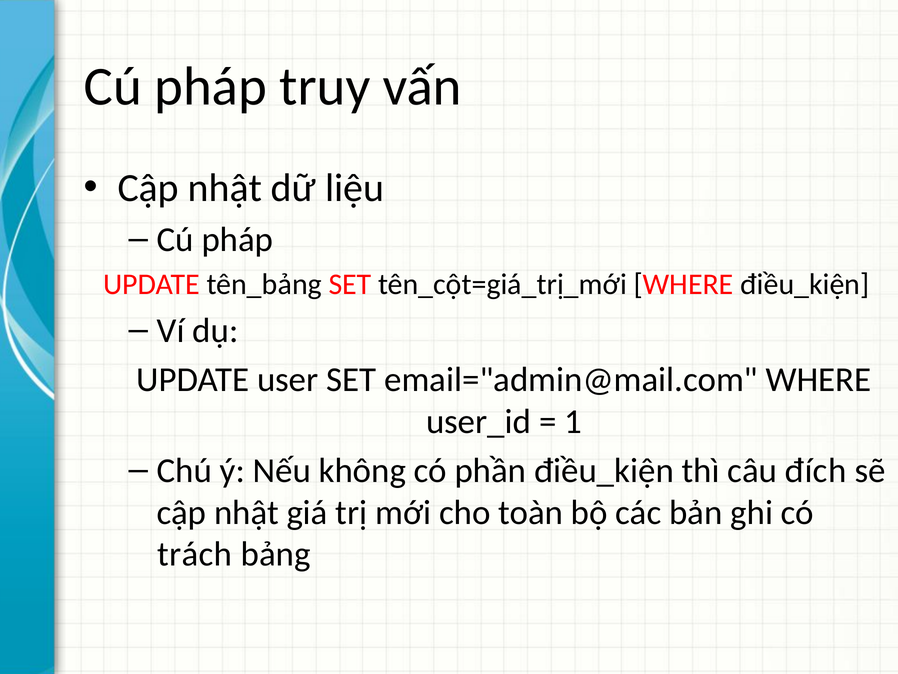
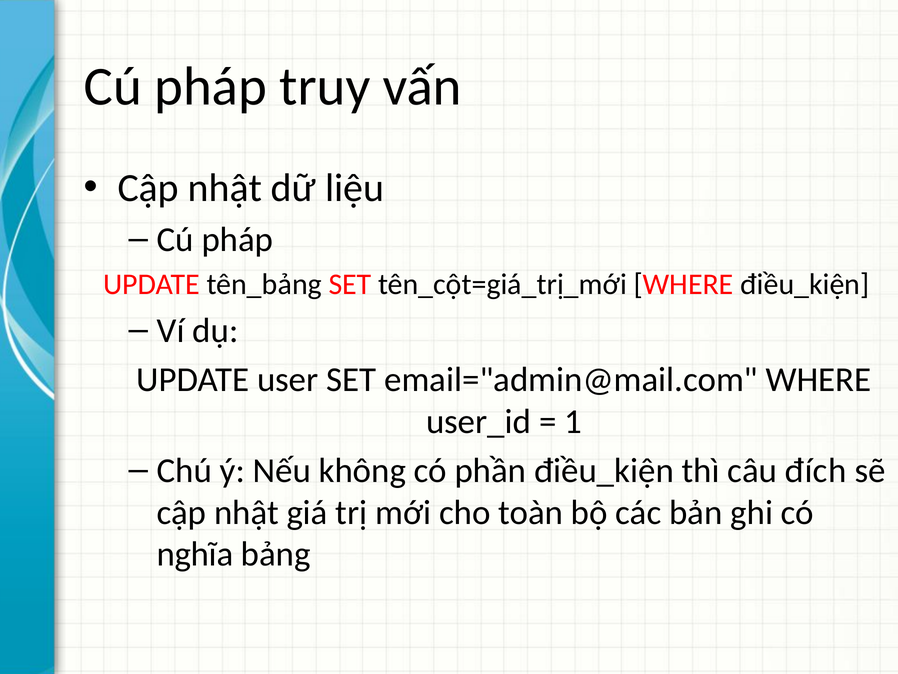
trách: trách -> nghĩa (195, 554)
